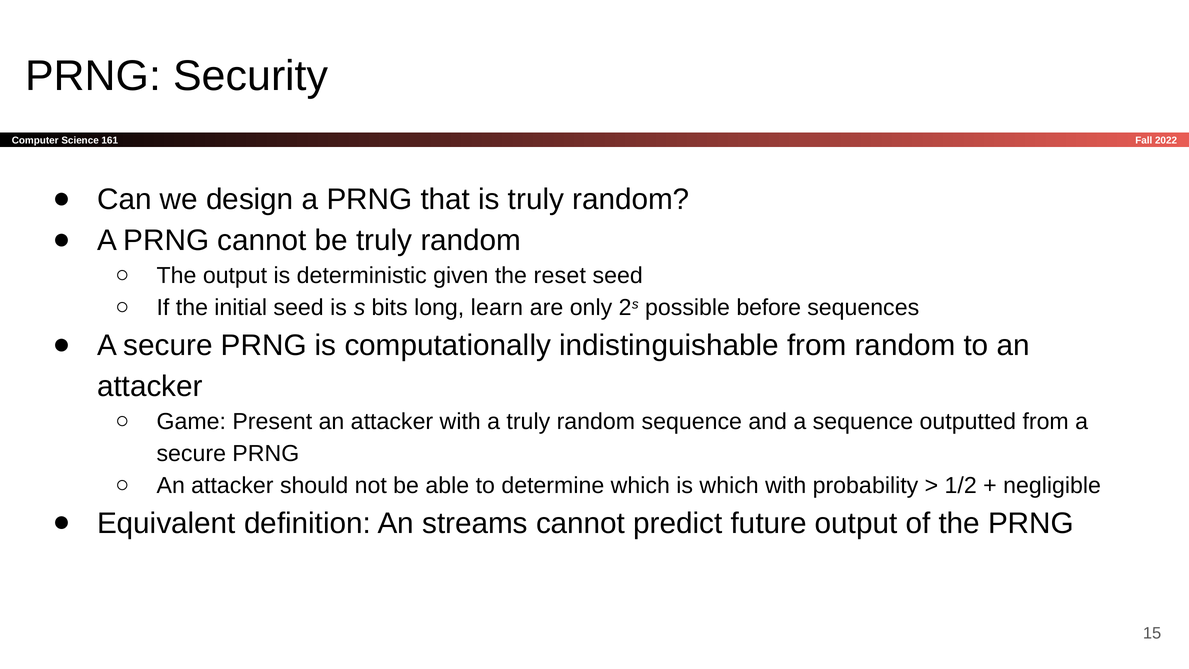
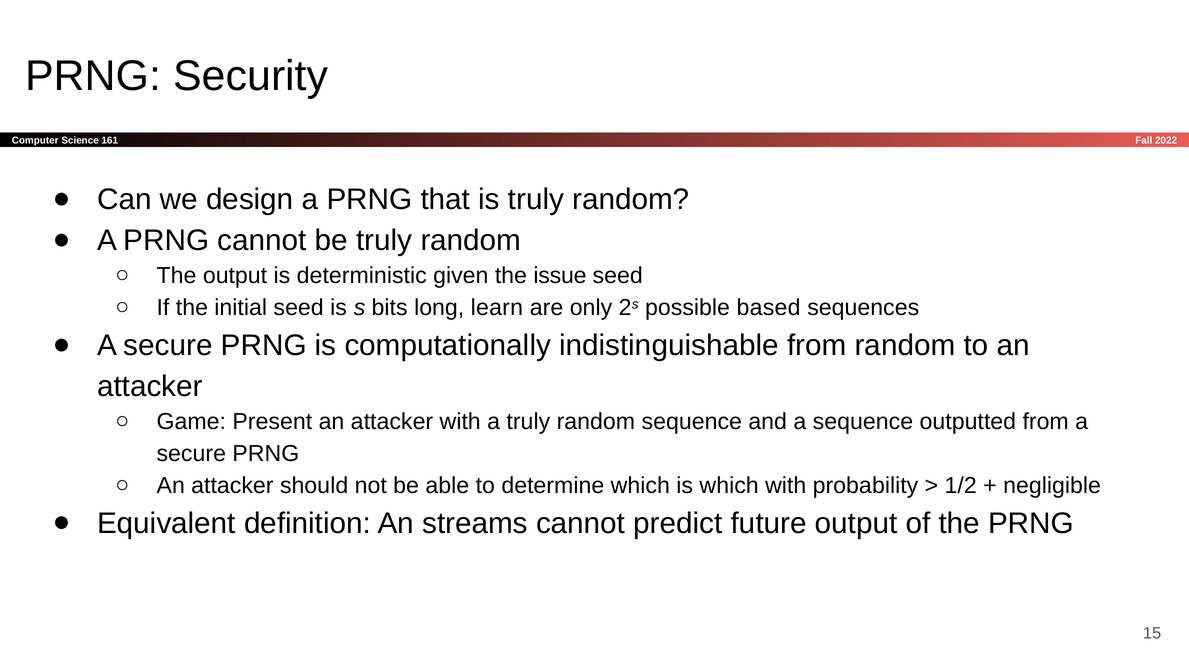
reset: reset -> issue (560, 276)
before: before -> based (769, 308)
